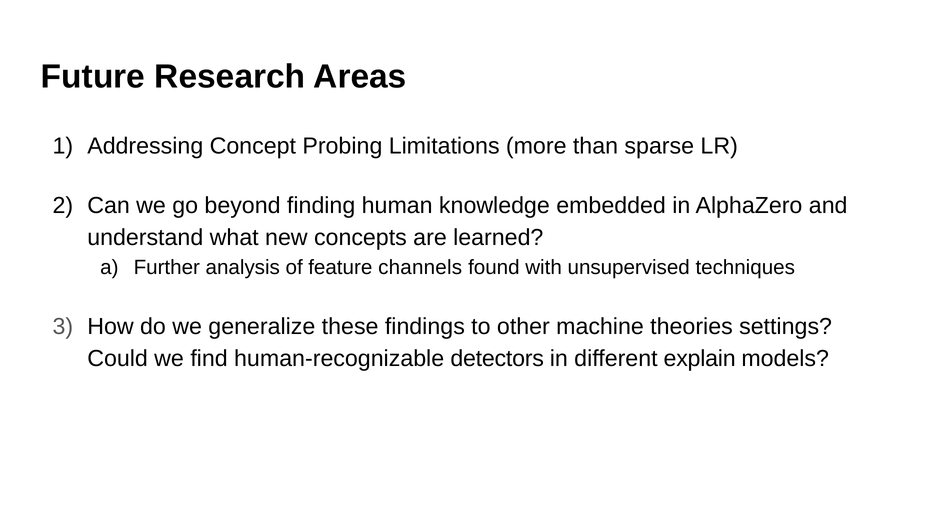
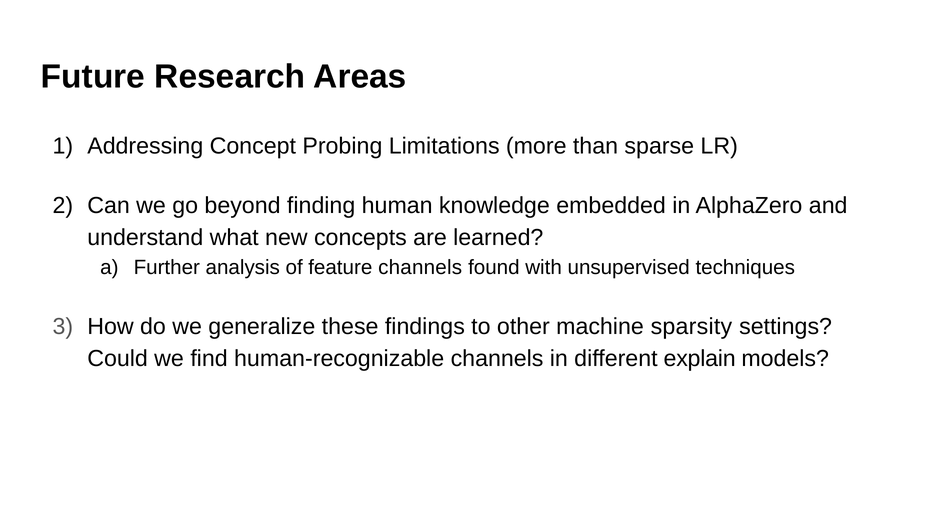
theories: theories -> sparsity (691, 327)
human-recognizable detectors: detectors -> channels (497, 359)
